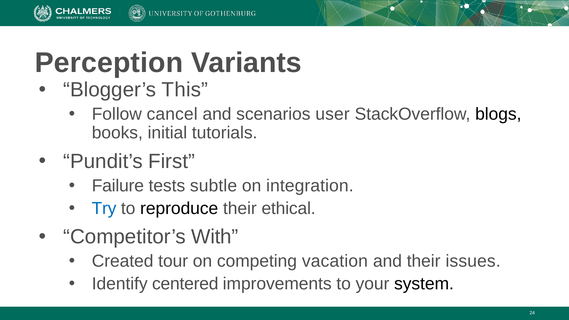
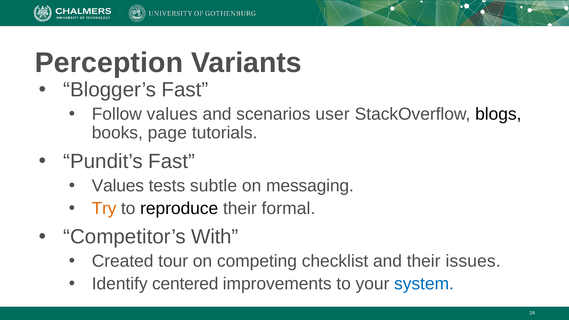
Blogger’s This: This -> Fast (185, 90)
Follow cancel: cancel -> values (172, 114)
initial: initial -> page (167, 133)
Pundit’s First: First -> Fast (172, 161)
Failure: Failure -> Values (118, 186)
integration: integration -> messaging (310, 186)
Try colour: blue -> orange (104, 208)
ethical: ethical -> formal (288, 208)
vacation: vacation -> checklist (335, 261)
system colour: black -> blue (424, 284)
